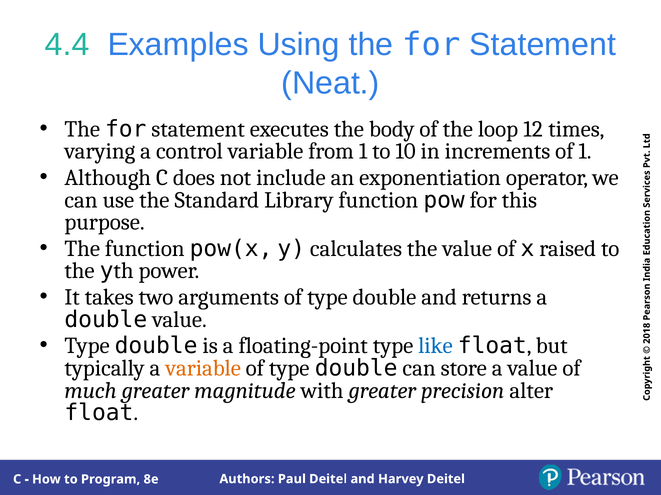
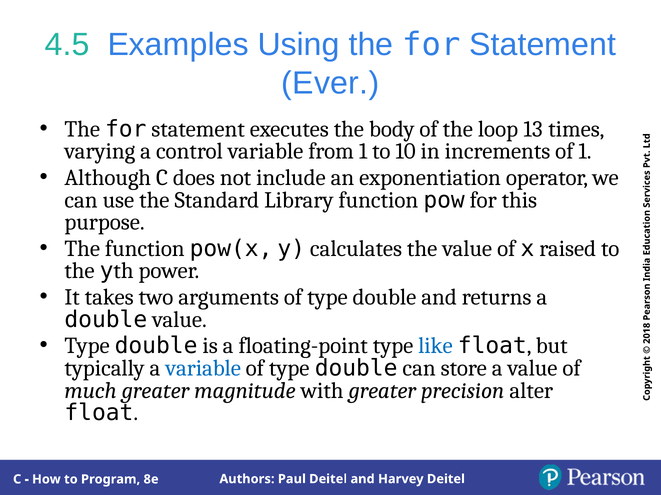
4.4: 4.4 -> 4.5 (67, 45)
Neat: Neat -> Ever (330, 83)
12: 12 -> 13 (533, 129)
variable colour: orange -> blue (203, 369)
